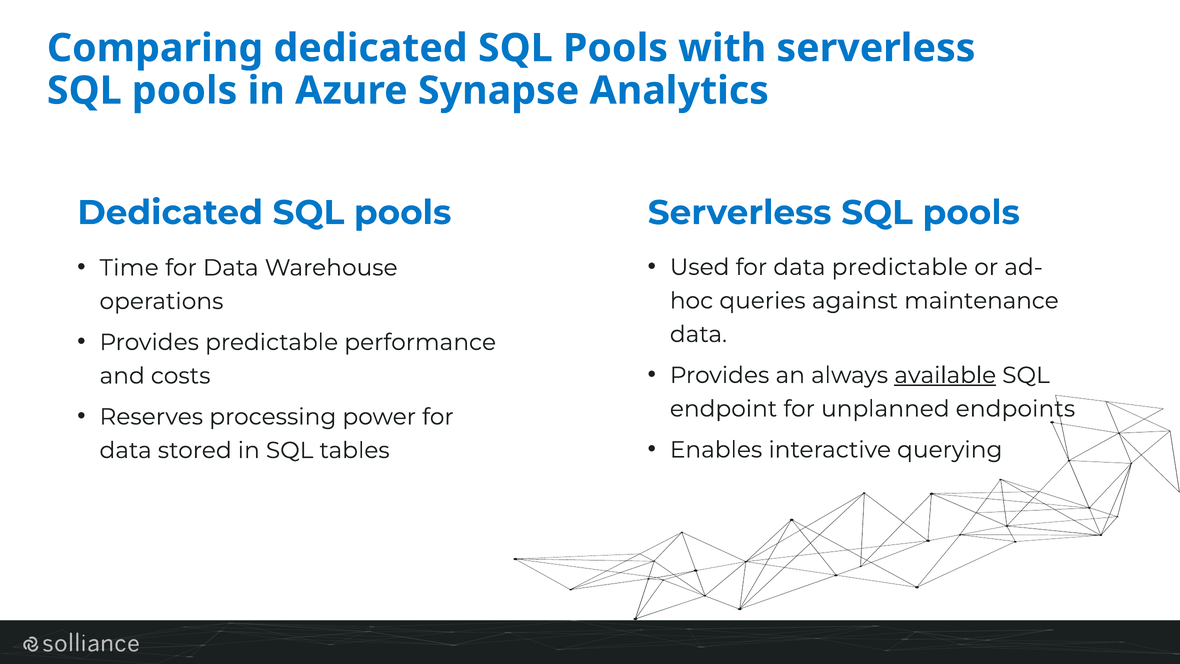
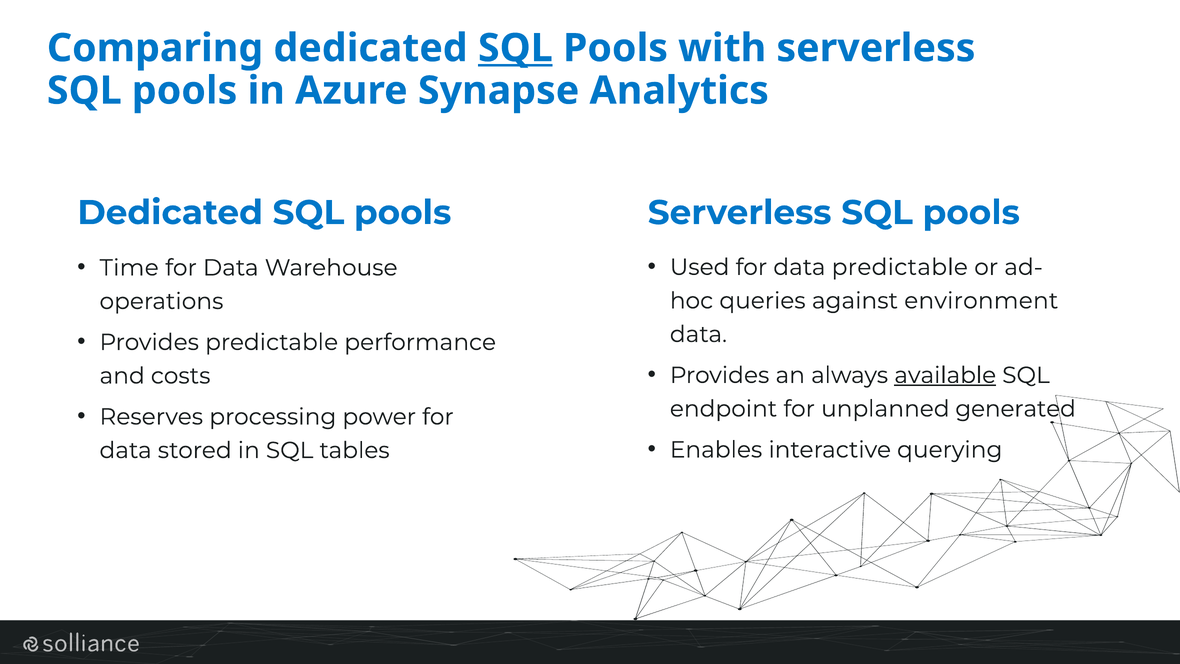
SQL underline: none -> present (515, 48)
maintenance: maintenance -> environment (981, 301)
endpoints: endpoints -> generated (1016, 409)
